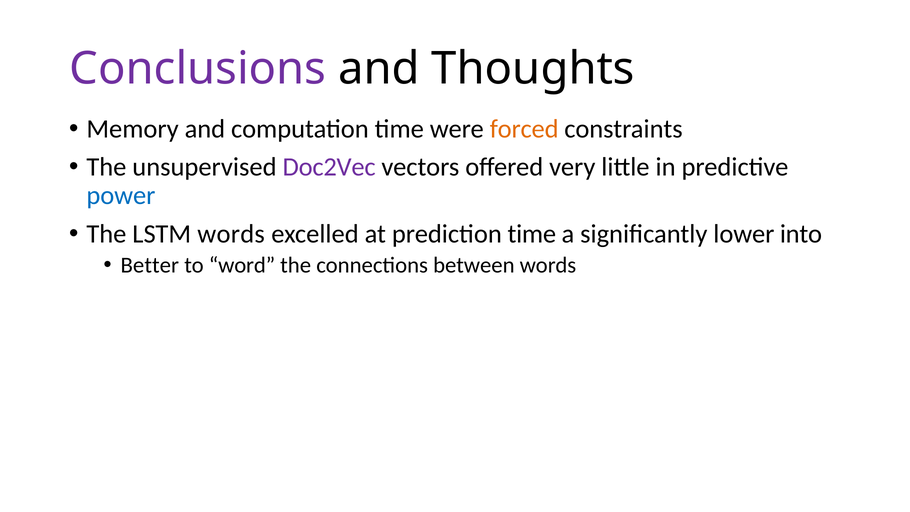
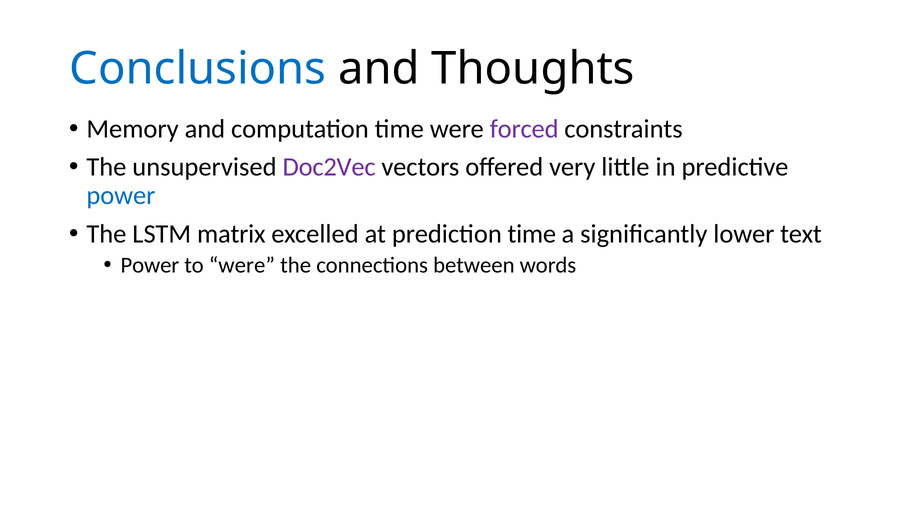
Conclusions colour: purple -> blue (198, 69)
forced colour: orange -> purple (524, 129)
LSTM words: words -> matrix (231, 234)
into: into -> text (801, 234)
Better: Better -> Power (150, 265)
to word: word -> were (242, 265)
